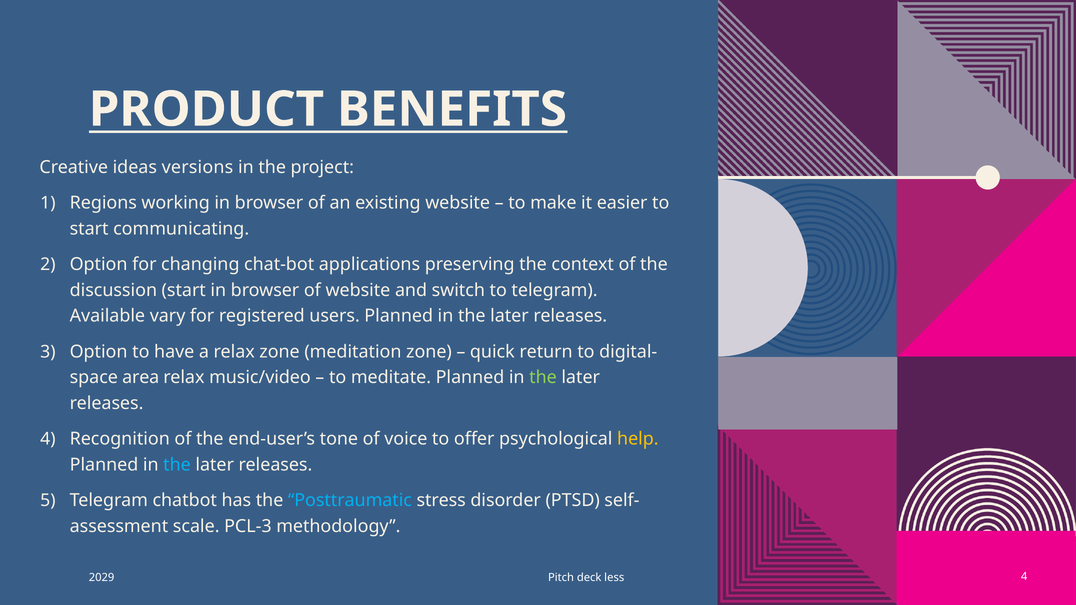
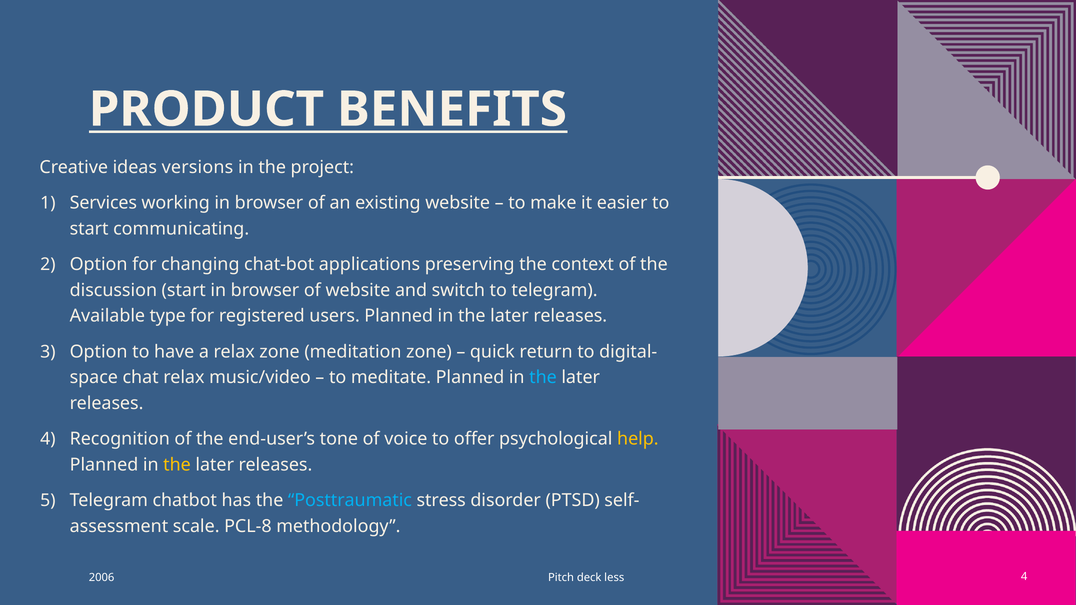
Regions: Regions -> Services (103, 203)
vary: vary -> type (168, 316)
area: area -> chat (141, 378)
the colour: light green -> light blue (543, 378)
the colour: light blue -> yellow (177, 465)
PCL-3: PCL-3 -> PCL-8 (248, 526)
2029: 2029 -> 2006 (102, 578)
